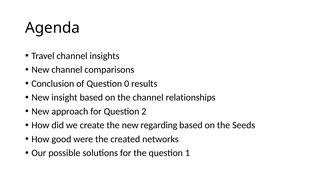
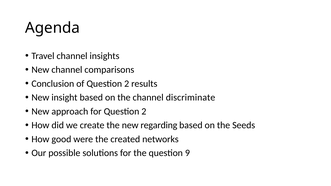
of Question 0: 0 -> 2 (127, 84)
relationships: relationships -> discriminate (191, 98)
1: 1 -> 9 (187, 153)
